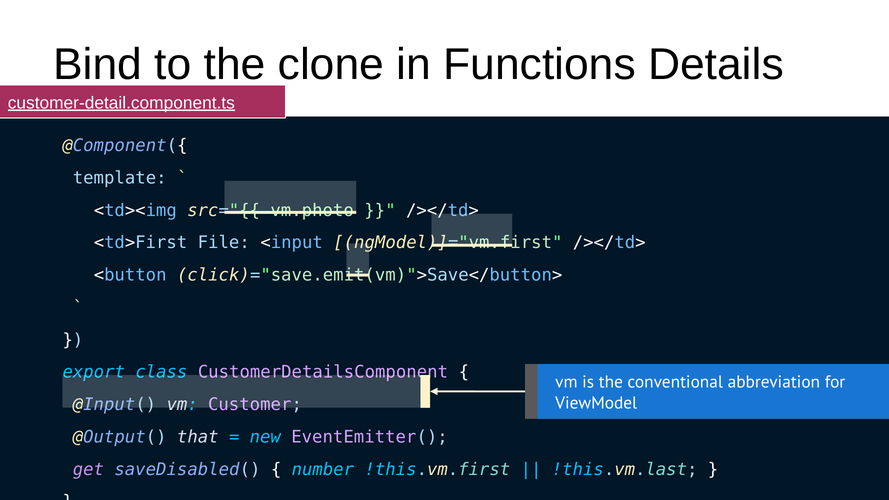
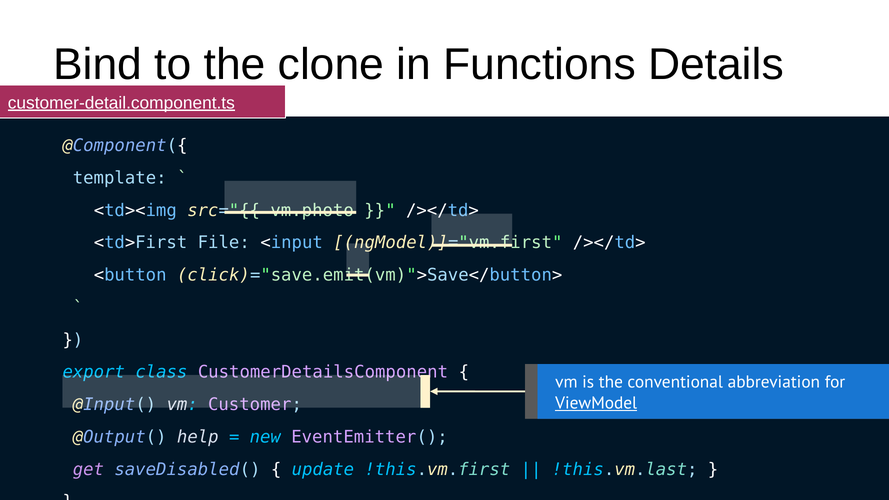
ViewModel underline: none -> present (596, 403)
that: that -> help (198, 437)
number: number -> update (323, 469)
